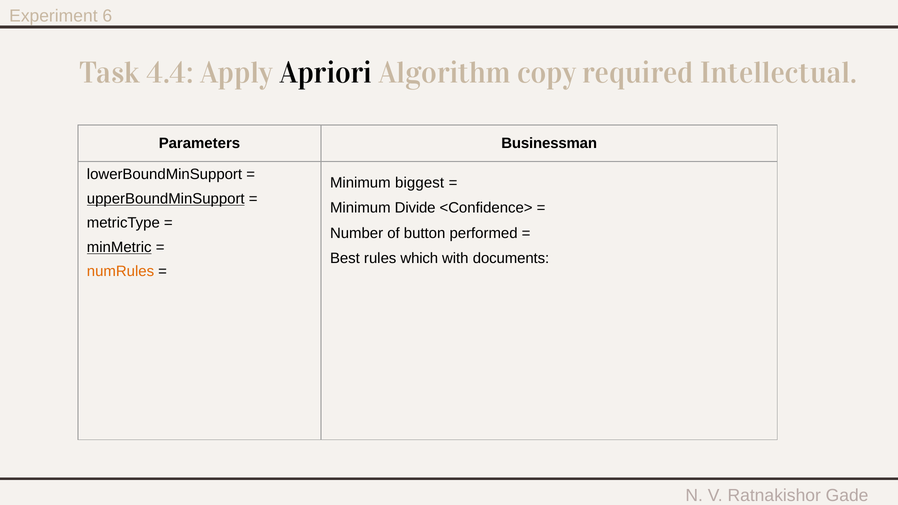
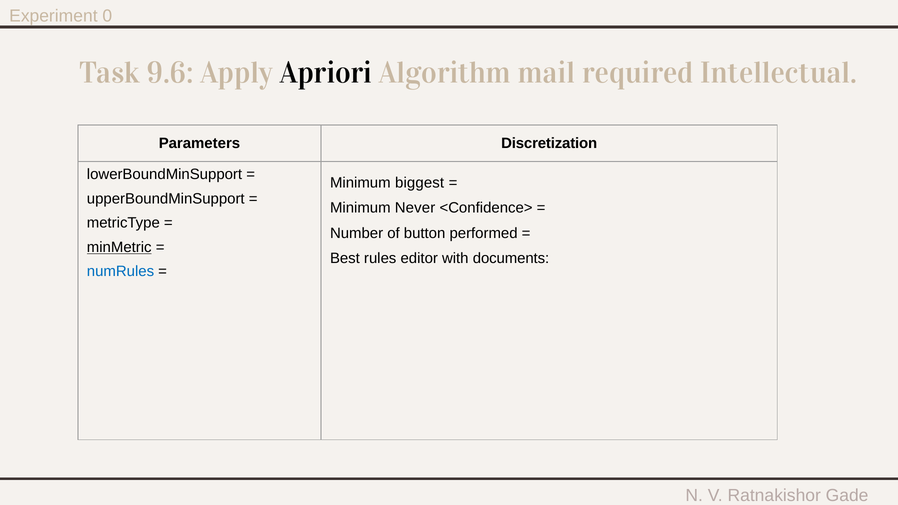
6: 6 -> 0 (107, 16)
4.4: 4.4 -> 9.6 (170, 73)
copy: copy -> mail (546, 73)
Businessman: Businessman -> Discretization (549, 144)
upperBoundMinSupport underline: present -> none (166, 199)
Divide: Divide -> Never (415, 208)
which: which -> editor (419, 258)
numRules colour: orange -> blue (120, 272)
